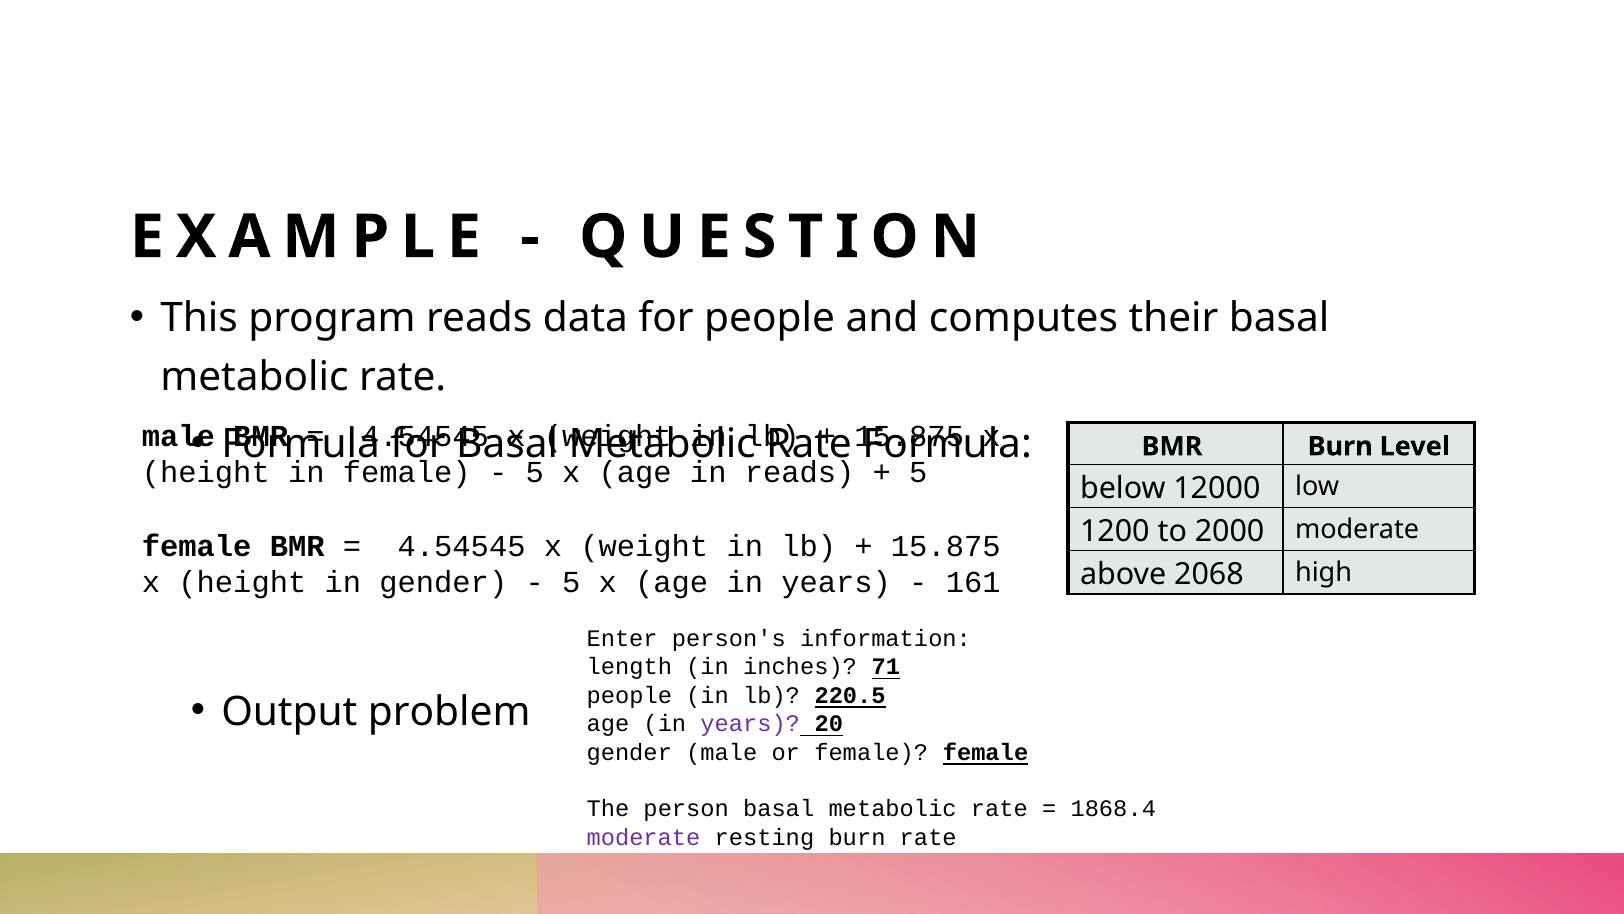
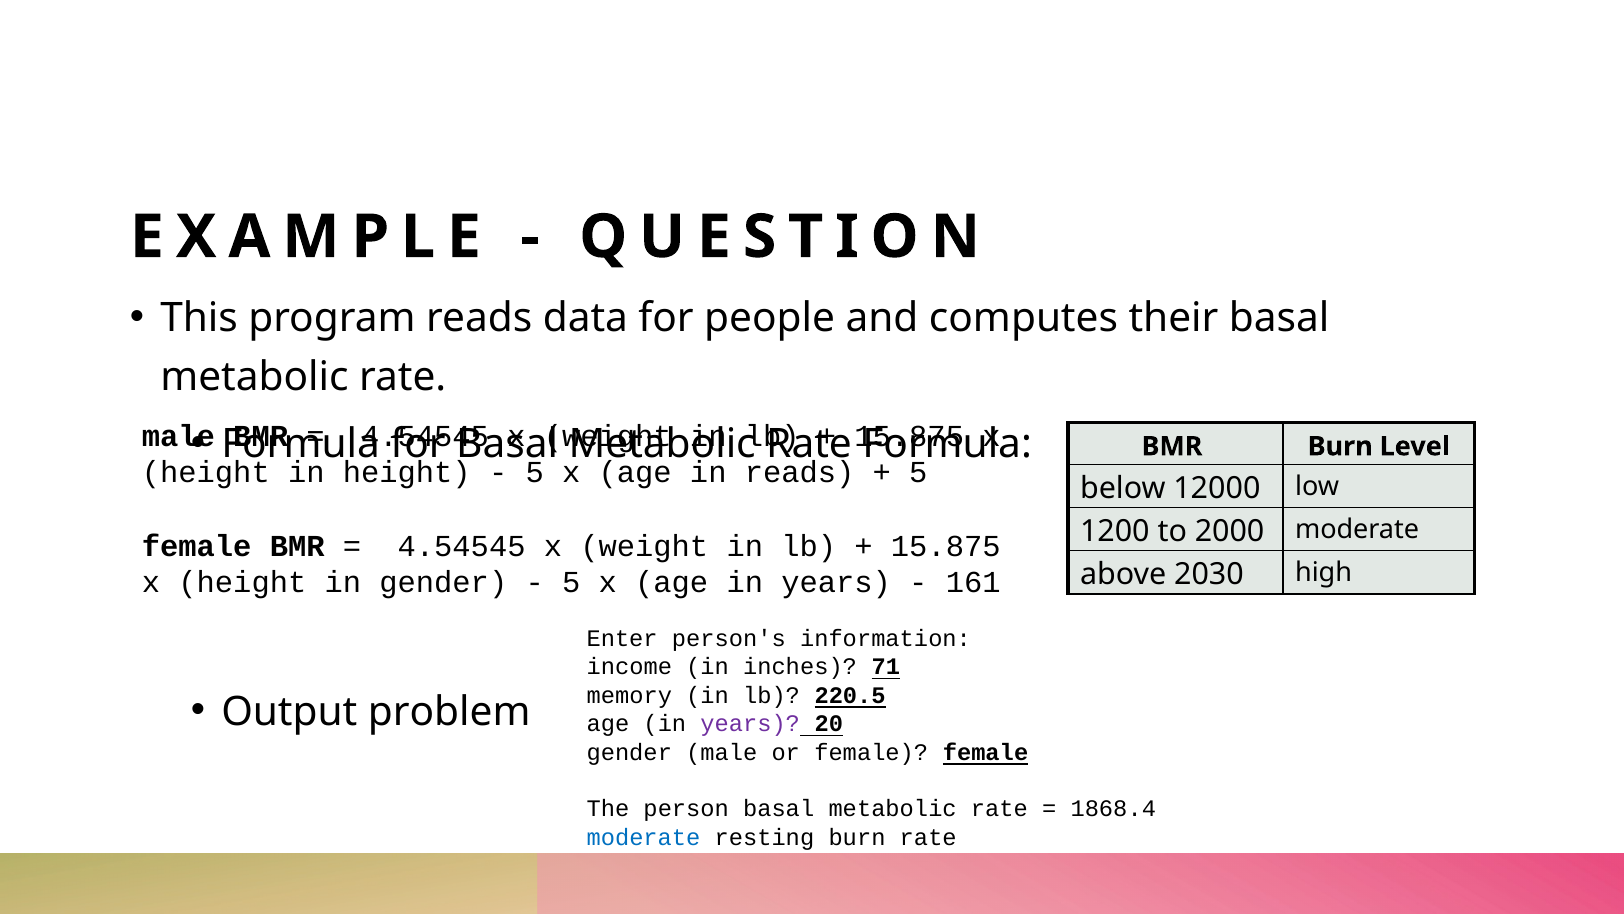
female: female -> height (407, 473)
2068: 2068 -> 2030 (1209, 575)
length: length -> income (629, 667)
people: people -> memory (629, 695)
moderate colour: purple -> blue (643, 837)
